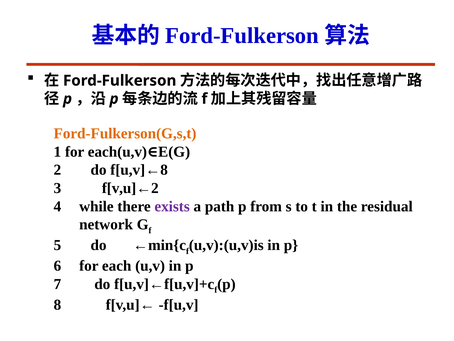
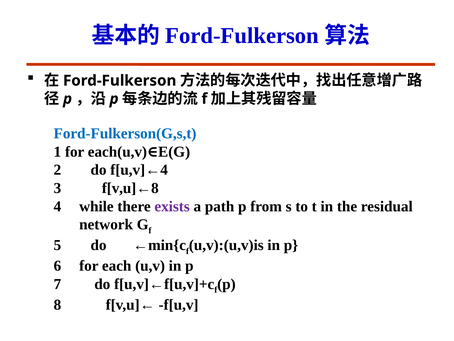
Ford-Fulkerson(G,s,t colour: orange -> blue (125, 133)
f[u,v]←8: f[u,v]←8 -> f[u,v]←4 (139, 170)
f[v,u]←2: f[v,u]←2 -> f[v,u]←8 (130, 188)
